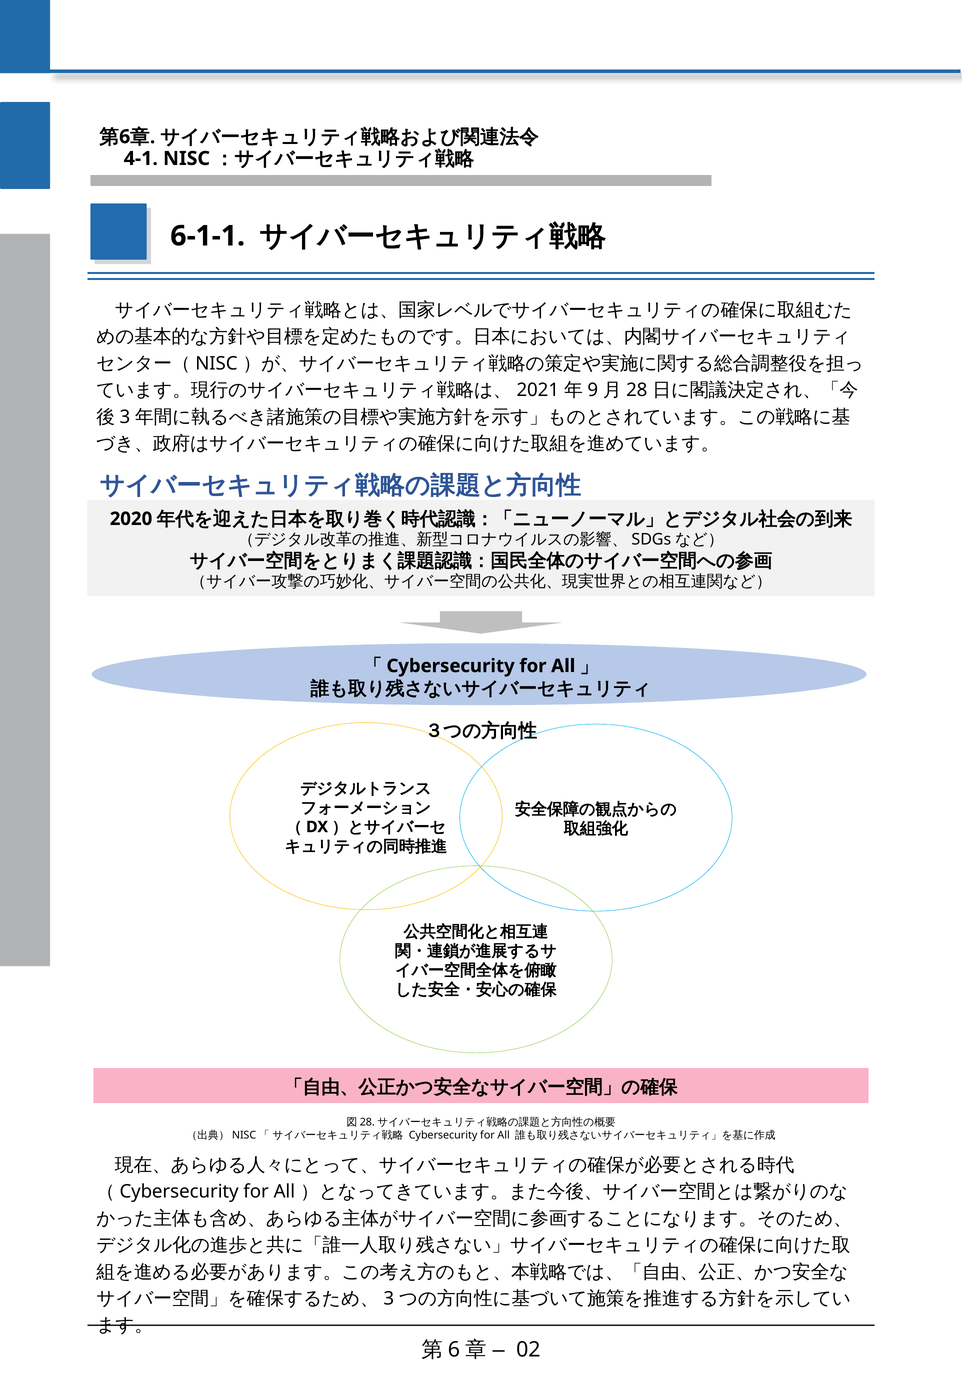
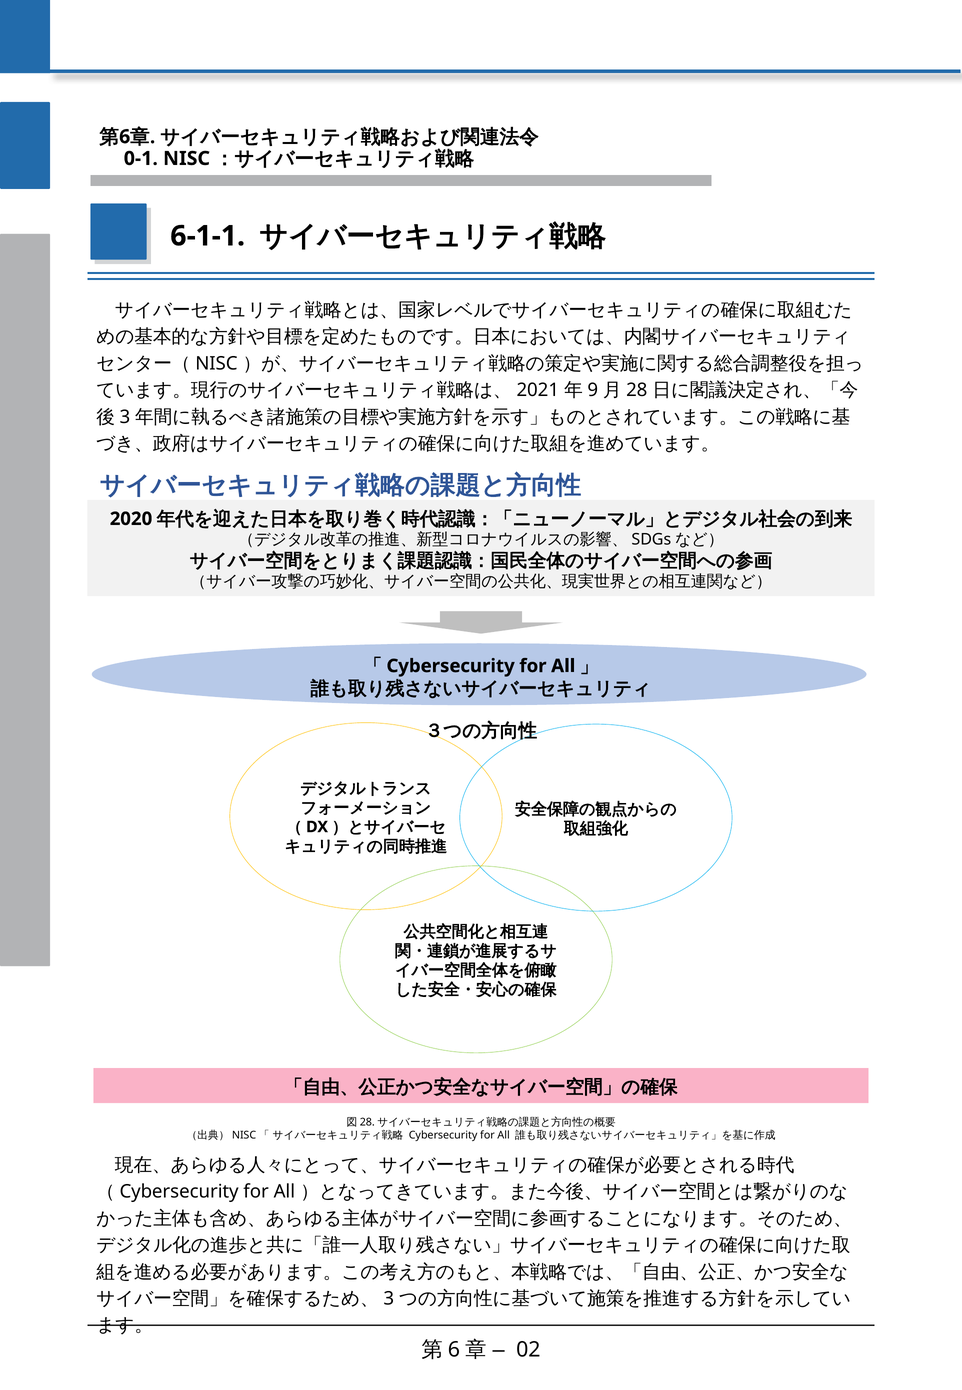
4-1: 4-1 -> 0-1 (141, 158)
